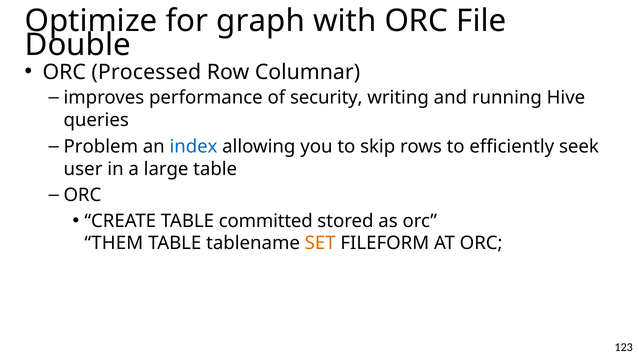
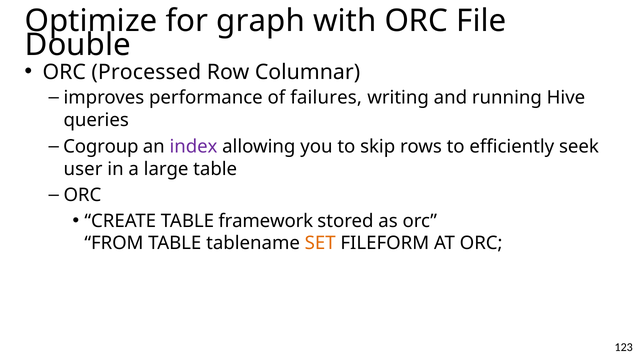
security: security -> failures (326, 98)
Problem: Problem -> Cogroup (101, 147)
index colour: blue -> purple (194, 147)
committed: committed -> framework (266, 221)
THEM: THEM -> FROM (114, 244)
